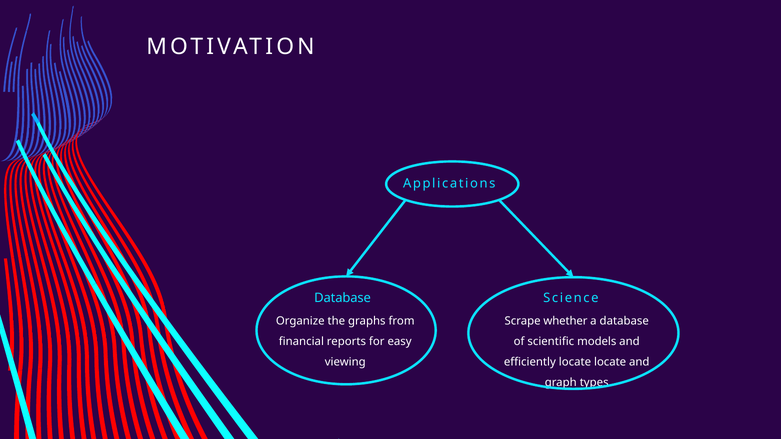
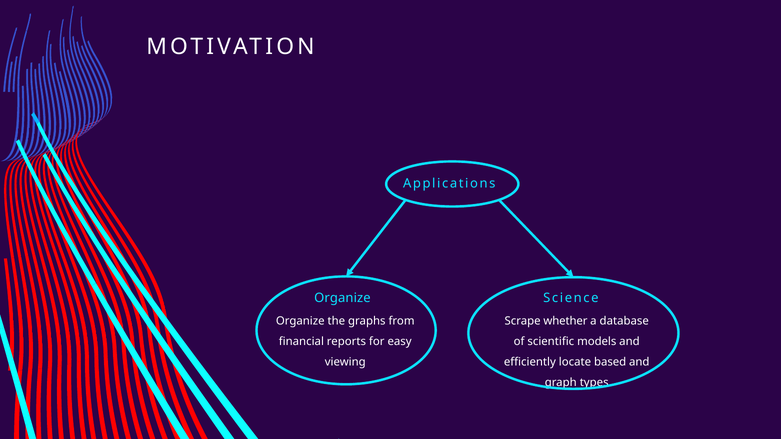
Database: Database -> Organize (342, 298)
locate locate: locate -> based (610, 362)
